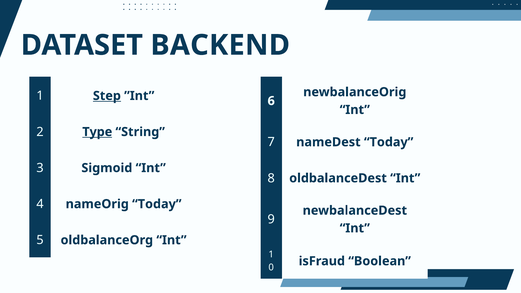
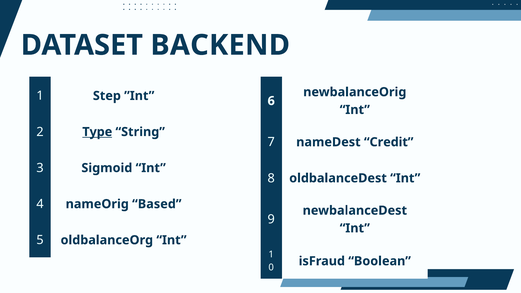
Step underline: present -> none (107, 96)
nameDest Today: Today -> Credit (389, 142)
nameOrig Today: Today -> Based (157, 204)
